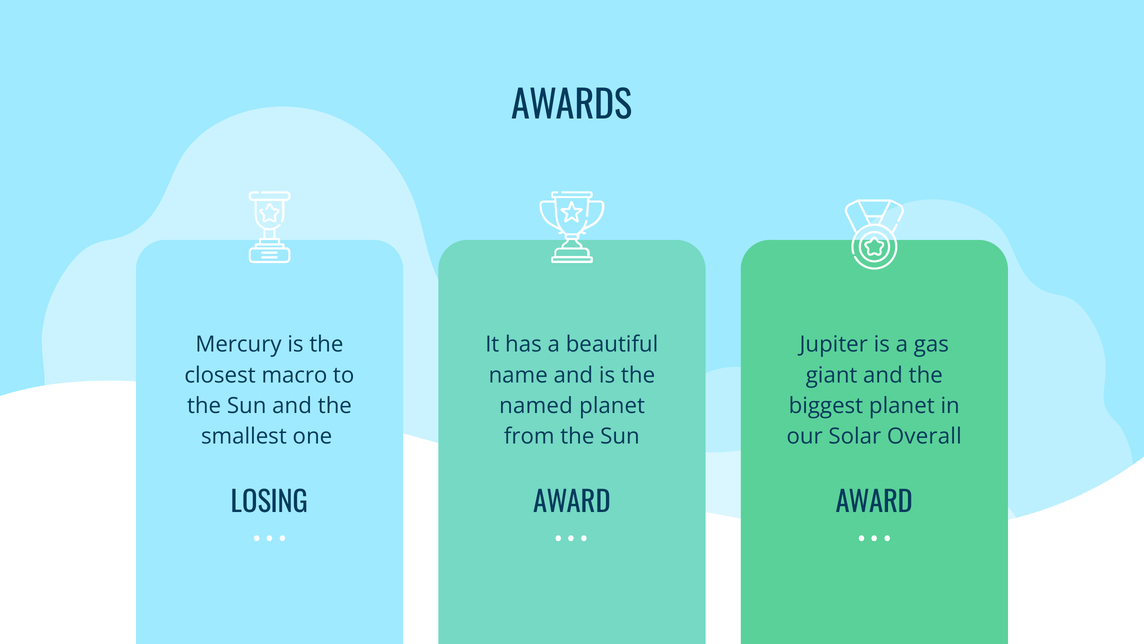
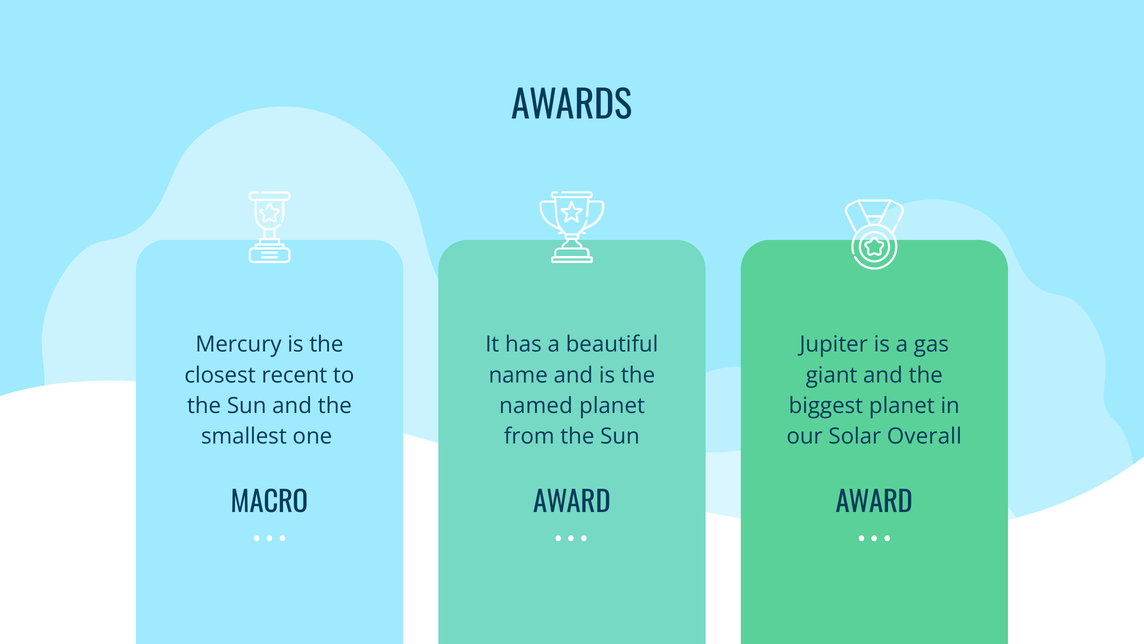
macro: macro -> recent (294, 375)
LOSING: LOSING -> MACRO (270, 503)
